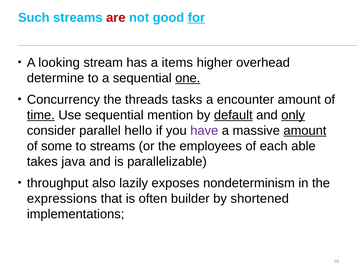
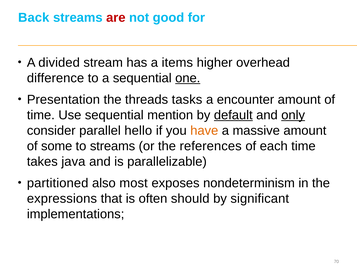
Such: Such -> Back (34, 18)
for underline: present -> none (196, 18)
looking: looking -> divided (59, 63)
determine: determine -> difference (56, 78)
Concurrency: Concurrency -> Presentation (63, 100)
time underline: present -> none (41, 115)
have colour: purple -> orange (204, 131)
amount underline: present -> none (305, 131)
employees: employees -> references (211, 146)
each able: able -> time (303, 146)
throughput: throughput -> partitioned (58, 183)
lazily: lazily -> most (134, 183)
builder: builder -> should (190, 198)
shortened: shortened -> significant (260, 198)
